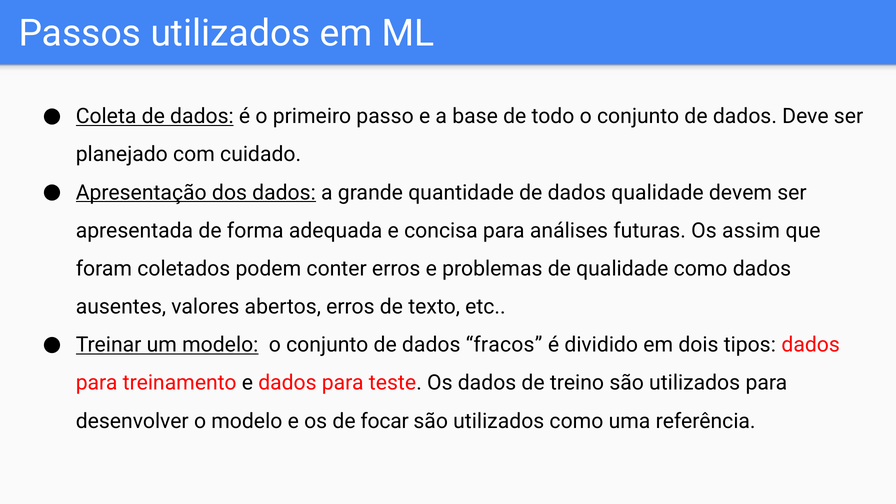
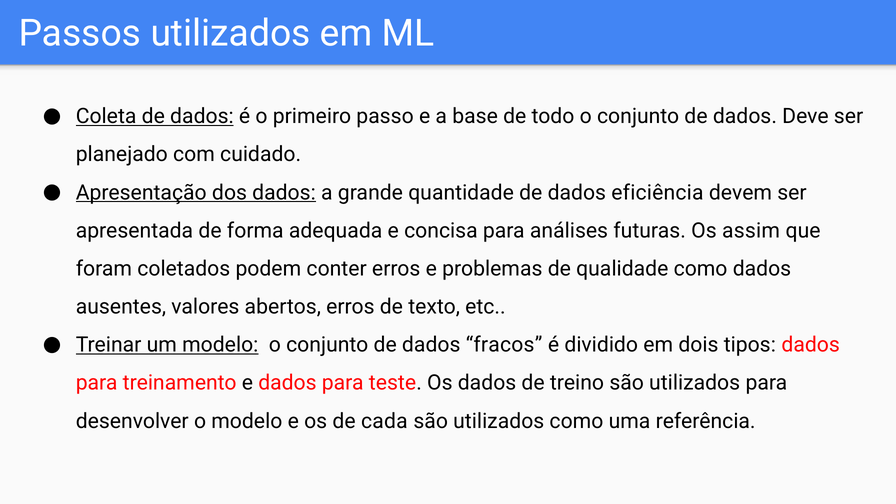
dados qualidade: qualidade -> eficiência (657, 193)
focar: focar -> cada (384, 421)
